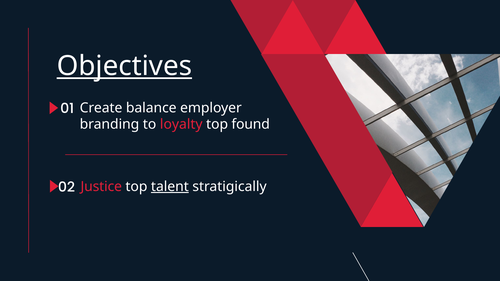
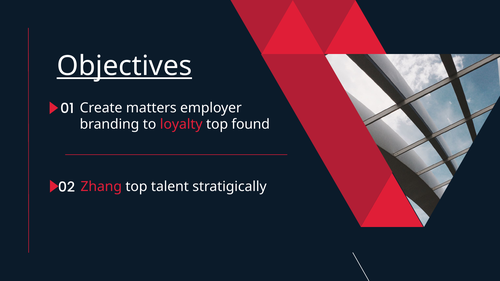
balance: balance -> matters (151, 108)
Justice: Justice -> Zhang (101, 187)
talent underline: present -> none (170, 187)
